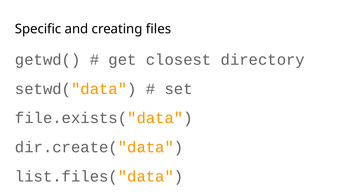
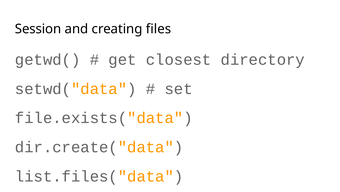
Specific: Specific -> Session (38, 29)
